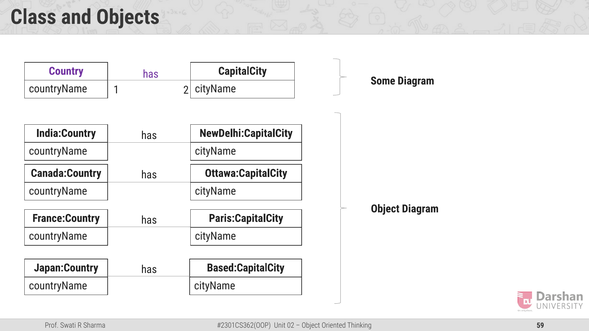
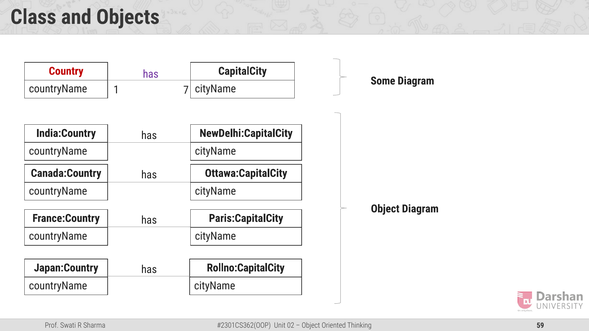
Country colour: purple -> red (66, 71)
2: 2 -> 7 (186, 90)
Based:CapitalCity: Based:CapitalCity -> Rollno:CapitalCity (246, 268)
